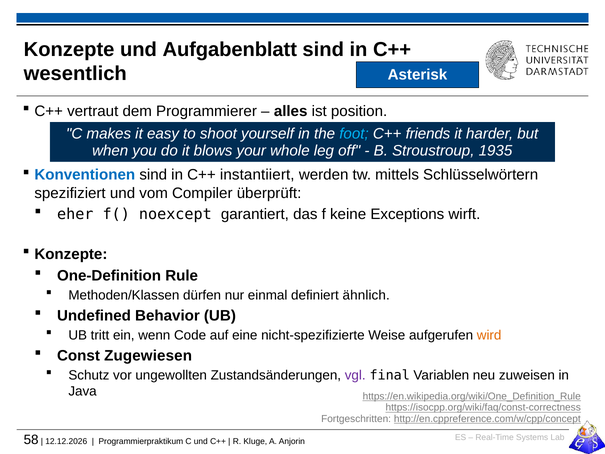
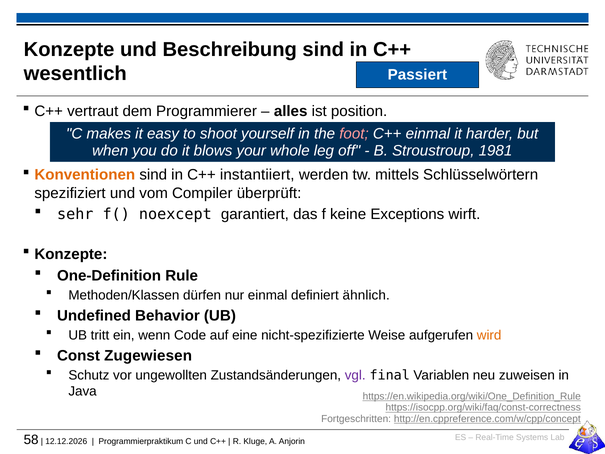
Aufgabenblatt: Aufgabenblatt -> Beschreibung (230, 49)
Asterisk: Asterisk -> Passiert (417, 75)
foot colour: light blue -> pink (354, 134)
C++ friends: friends -> einmal (428, 134)
1935: 1935 -> 1981 (495, 150)
Konventionen colour: blue -> orange (85, 175)
eher: eher -> sehr (75, 214)
